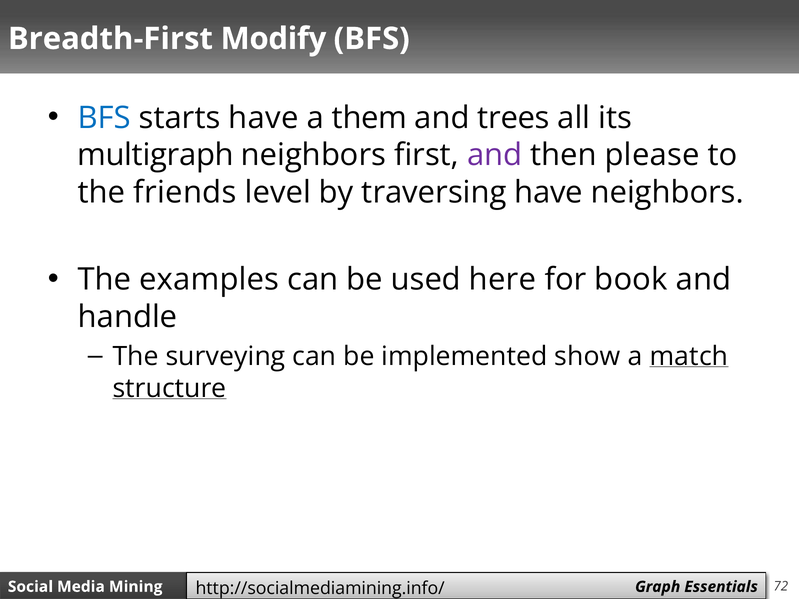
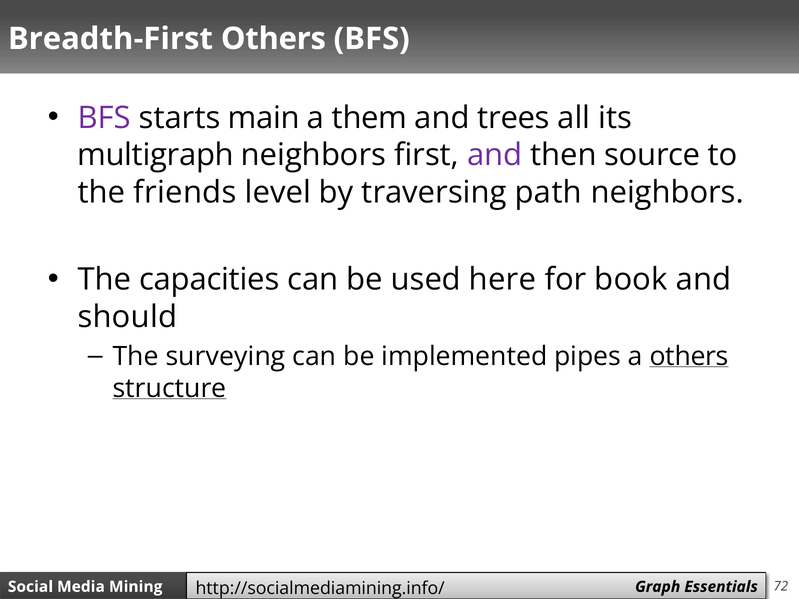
Breadth-First Modify: Modify -> Others (273, 39)
BFS colour: blue -> purple (104, 118)
starts have: have -> main (264, 118)
please: please -> source (652, 155)
traversing have: have -> path (548, 193)
examples: examples -> capacities (209, 280)
handle: handle -> should (127, 317)
show: show -> pipes (588, 357)
a match: match -> others (689, 357)
